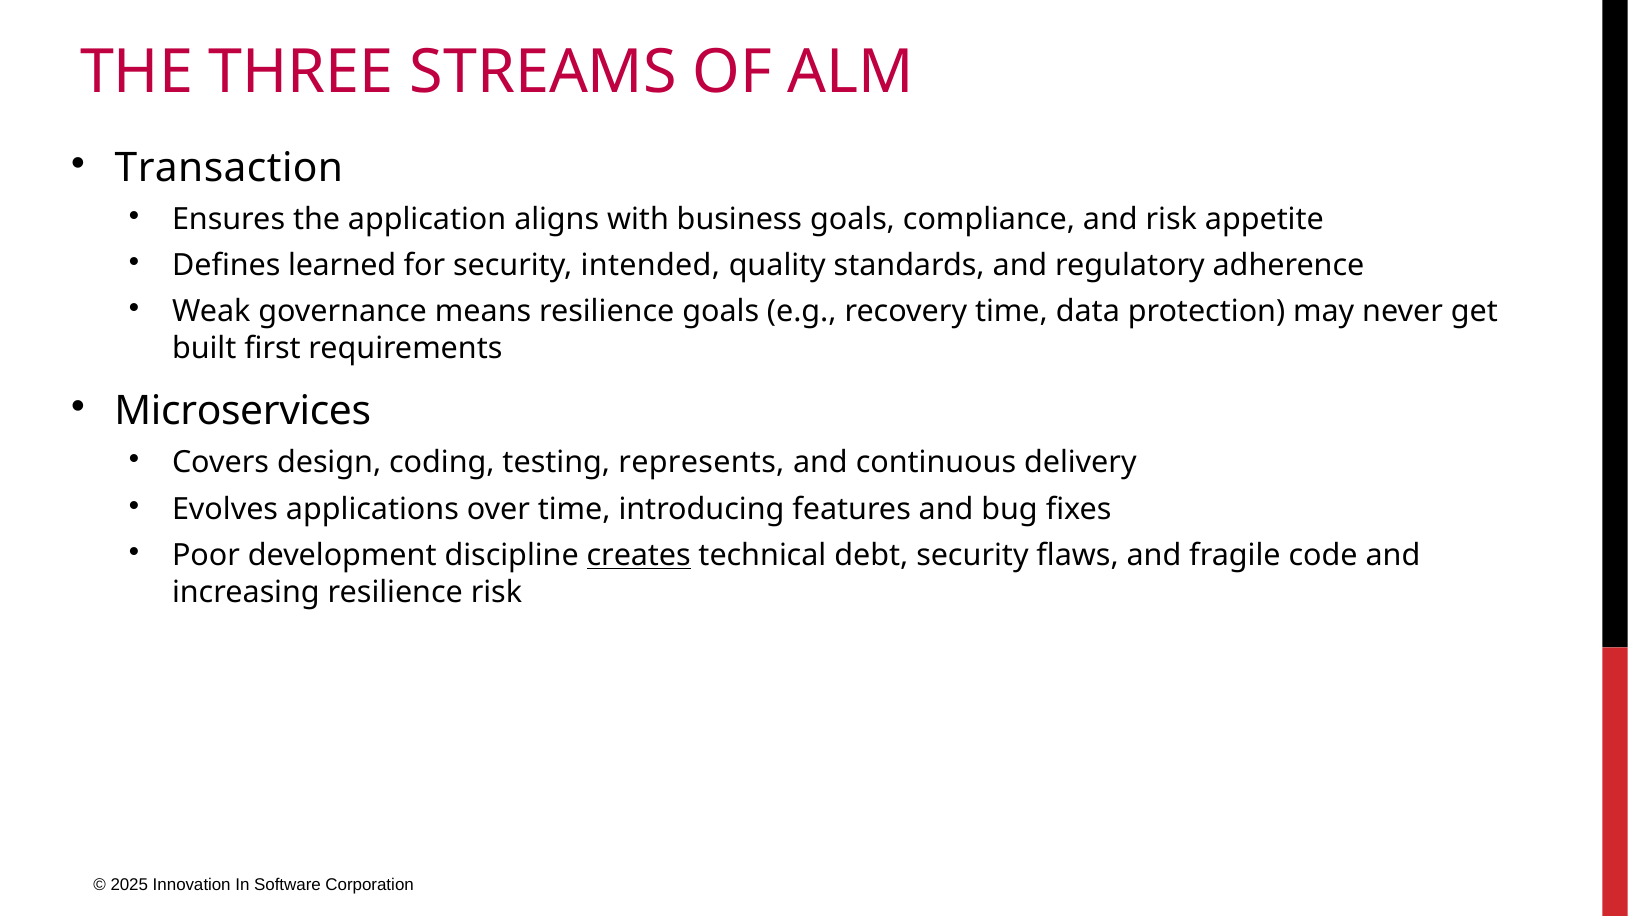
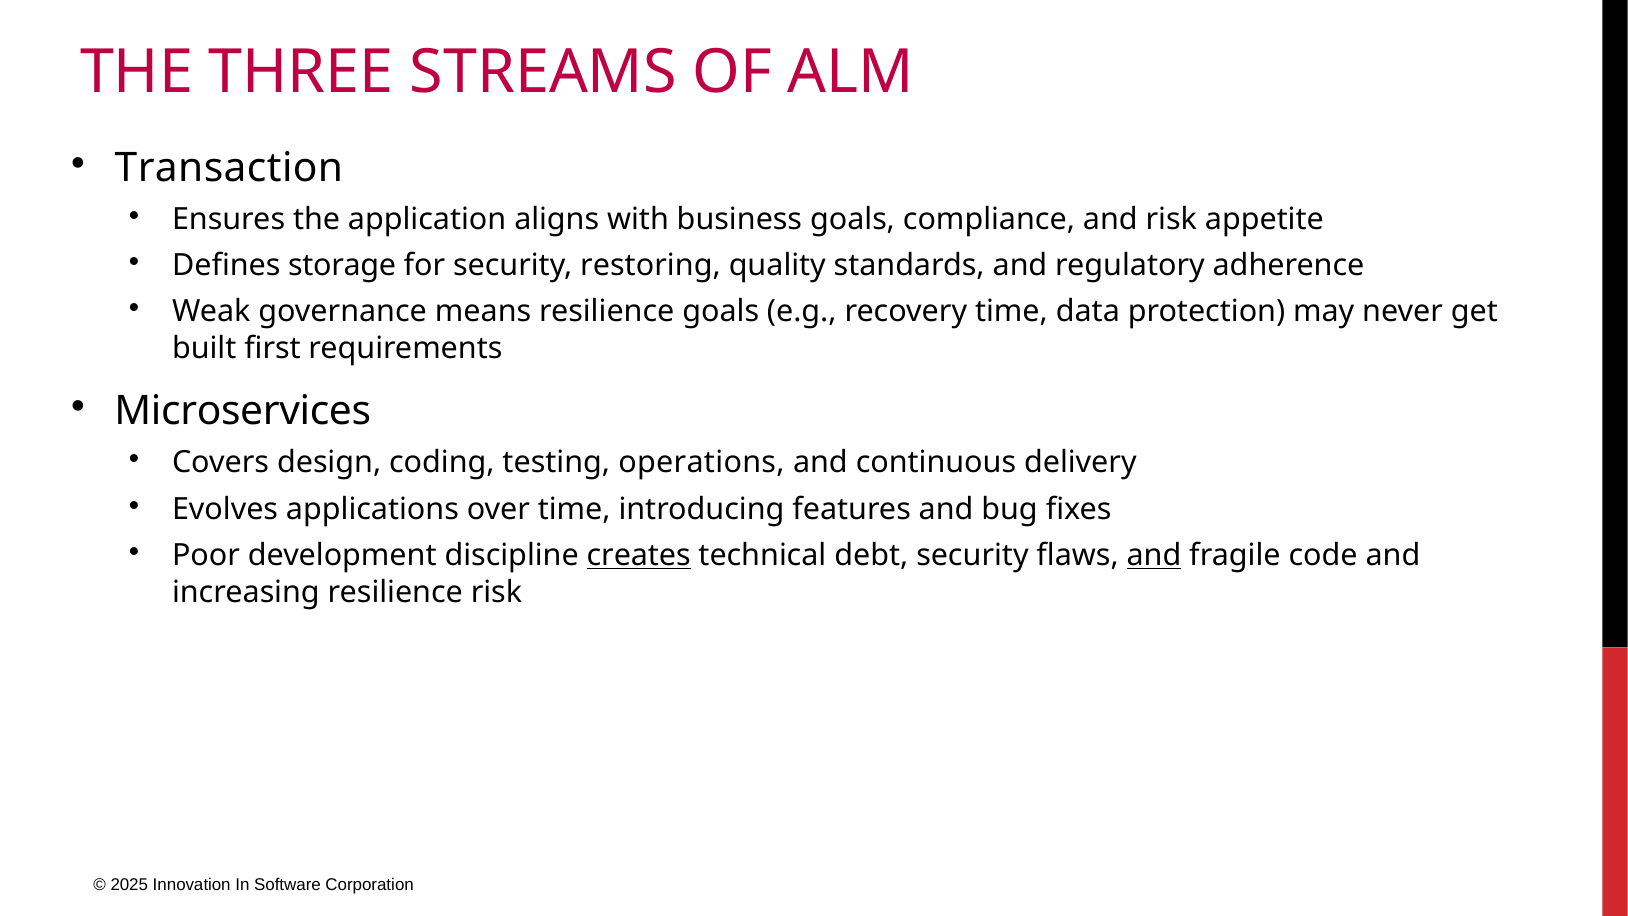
learned: learned -> storage (342, 266)
intended: intended -> restoring (650, 266)
represents: represents -> operations (701, 463)
and underline: none -> present (1154, 555)
